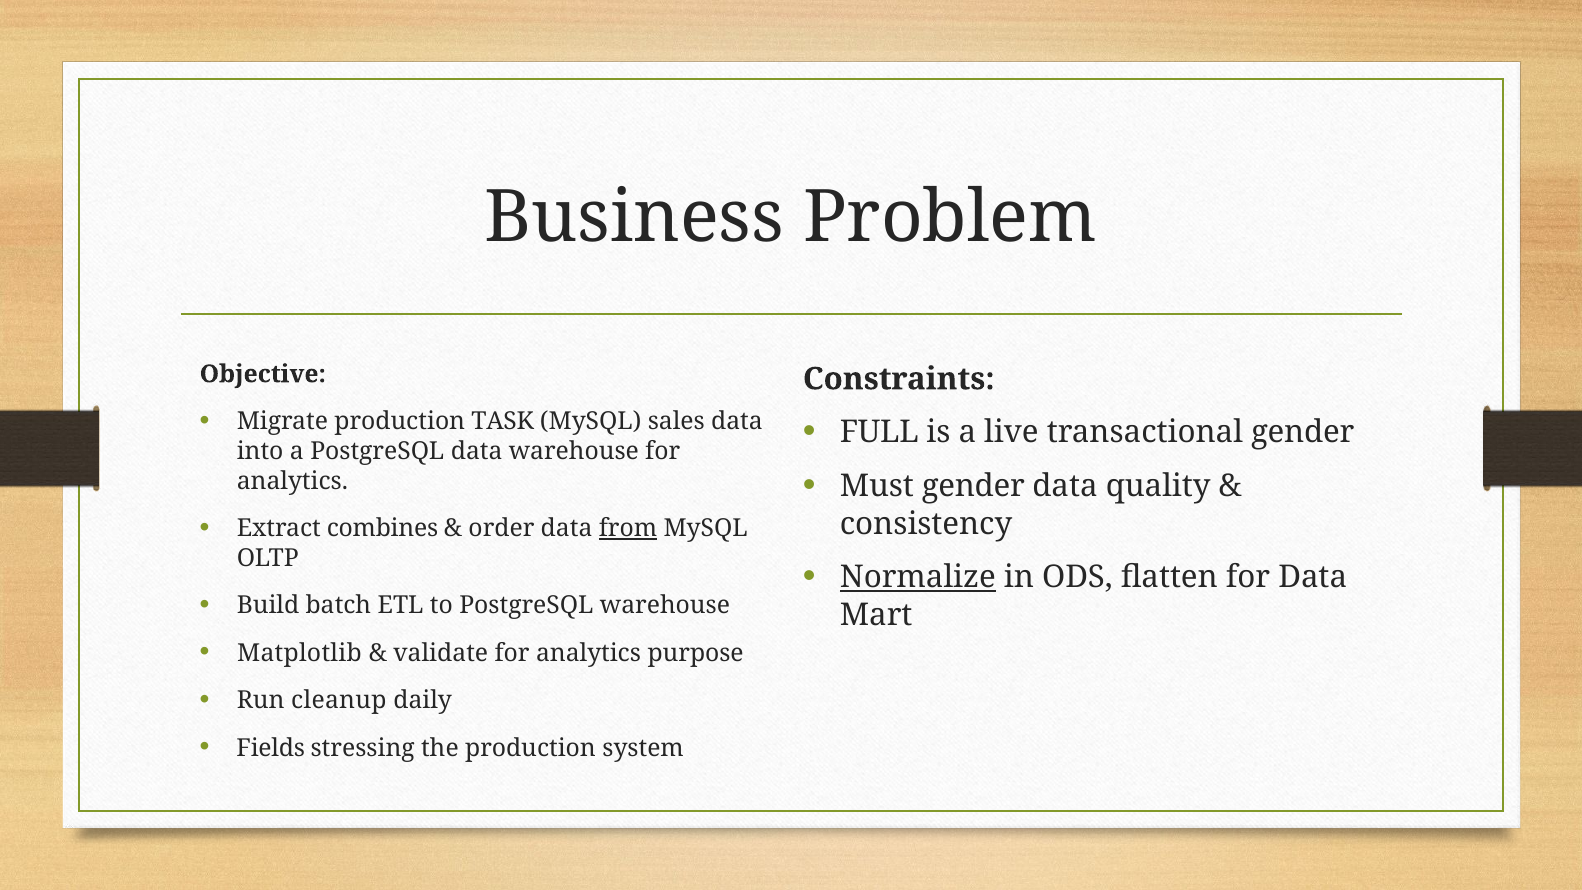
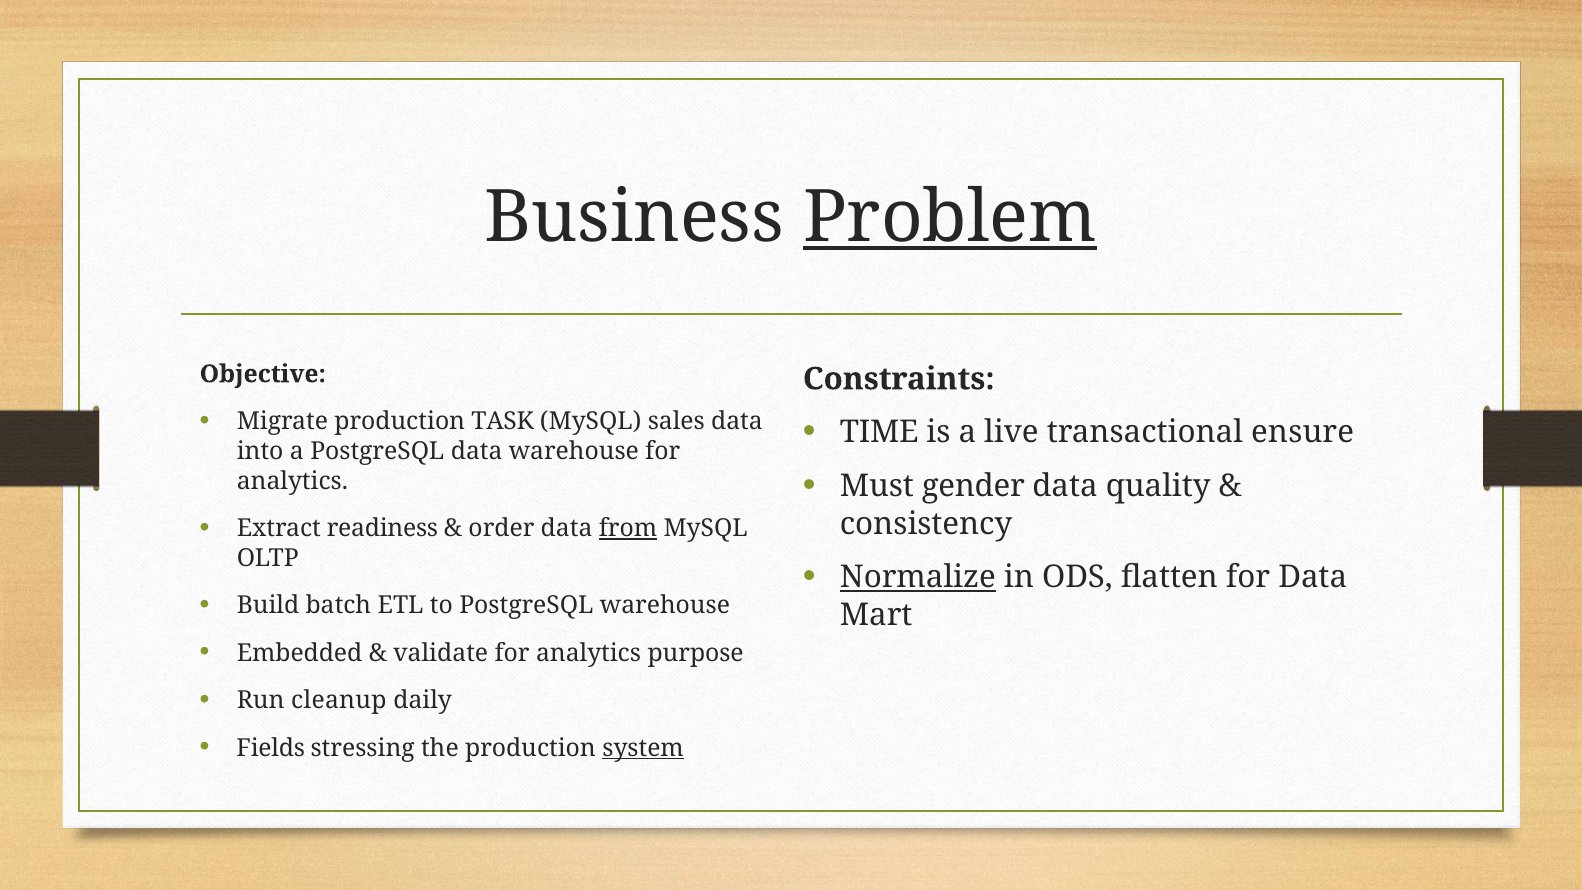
Problem underline: none -> present (950, 217)
FULL: FULL -> TIME (879, 433)
transactional gender: gender -> ensure (1303, 433)
combines: combines -> readiness (382, 528)
Matplotlib: Matplotlib -> Embedded (300, 653)
system underline: none -> present (643, 748)
